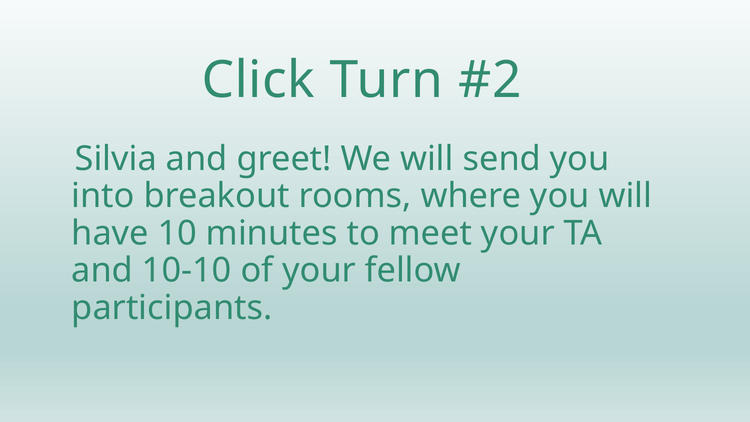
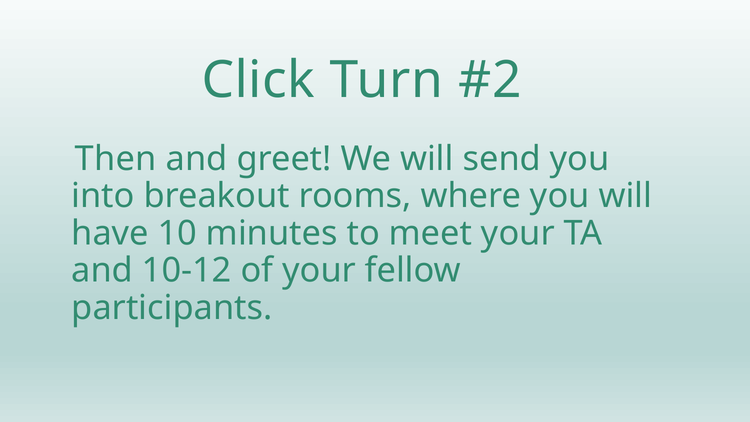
Silvia: Silvia -> Then (116, 159)
10-10: 10-10 -> 10-12 (187, 270)
